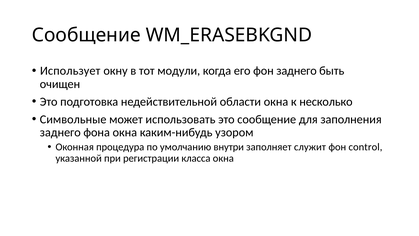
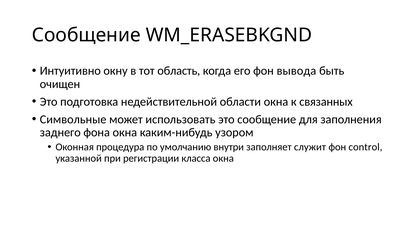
Использует: Использует -> Интуитивно (70, 71)
модули: модули -> область (179, 71)
фон заднего: заднего -> вывода (296, 71)
несколько: несколько -> связанных (326, 102)
